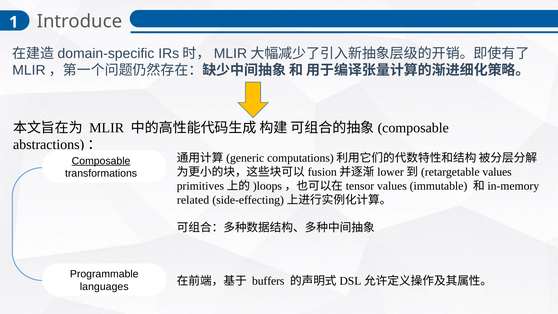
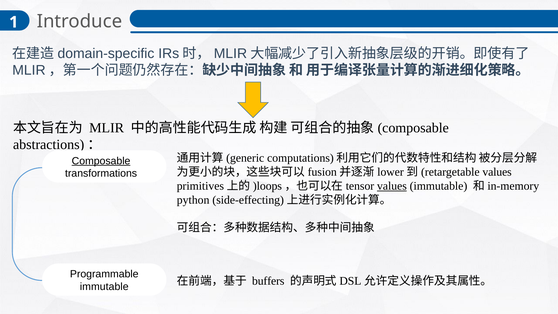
values underline: none -> present (392, 186)
related: related -> python (193, 200)
languages: languages -> immutable (104, 286)
